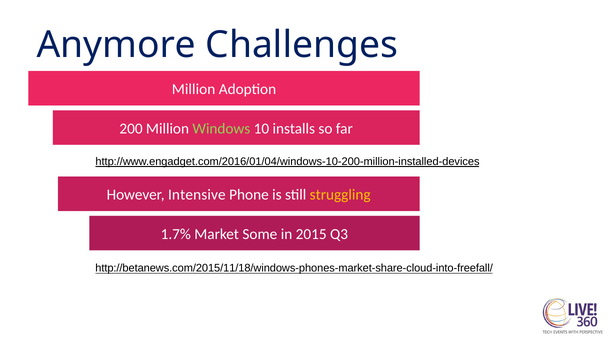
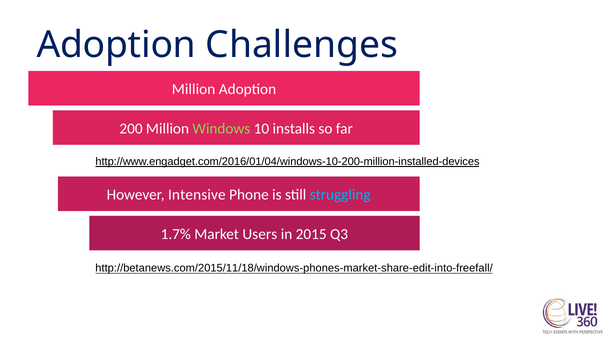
Anymore: Anymore -> Adoption (116, 45)
struggling colour: yellow -> light blue (340, 195)
Some: Some -> Users (260, 234)
http://betanews.com/2015/11/18/windows-phones-market-share-cloud-into-freefall/: http://betanews.com/2015/11/18/windows-phones-market-share-cloud-into-freefall/ -> http://betanews.com/2015/11/18/windows-phones-market-share-edit-into-freefall/ (294, 268)
